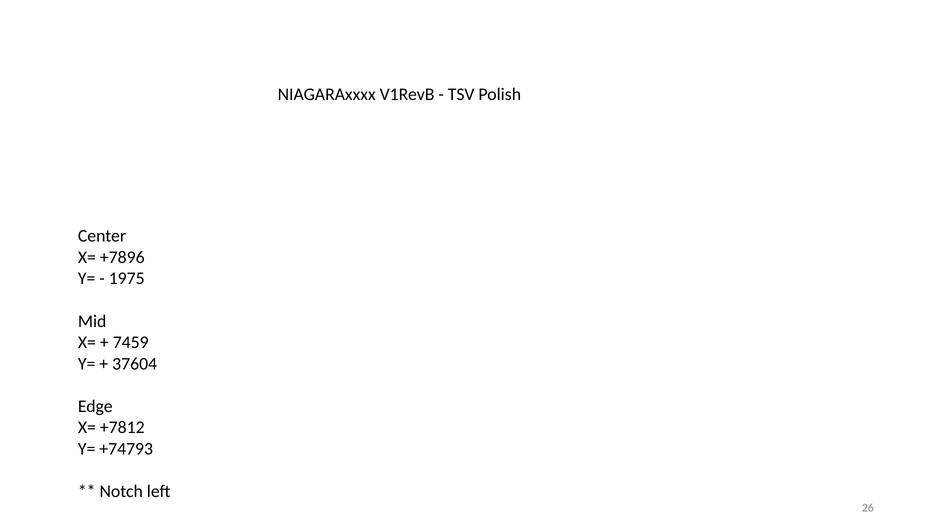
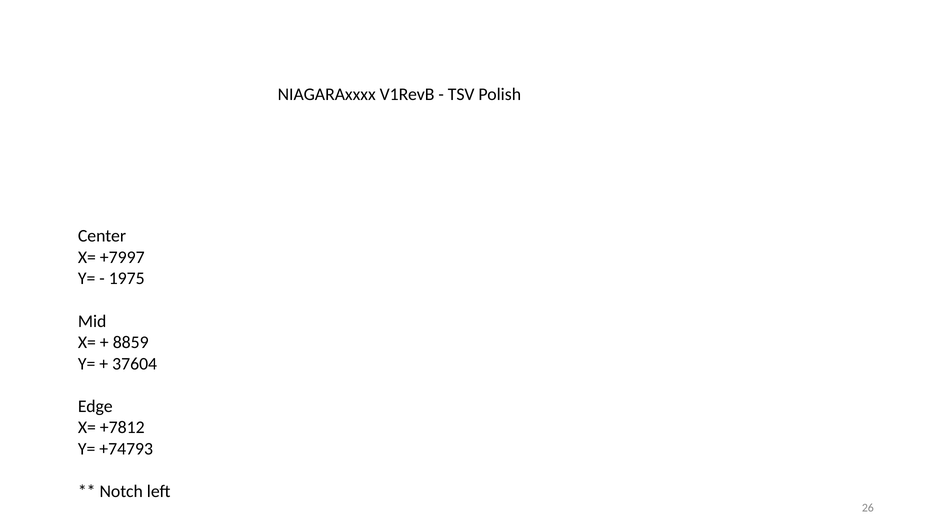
+7896: +7896 -> +7997 (122, 257)
7459: 7459 -> 8859 (131, 343)
